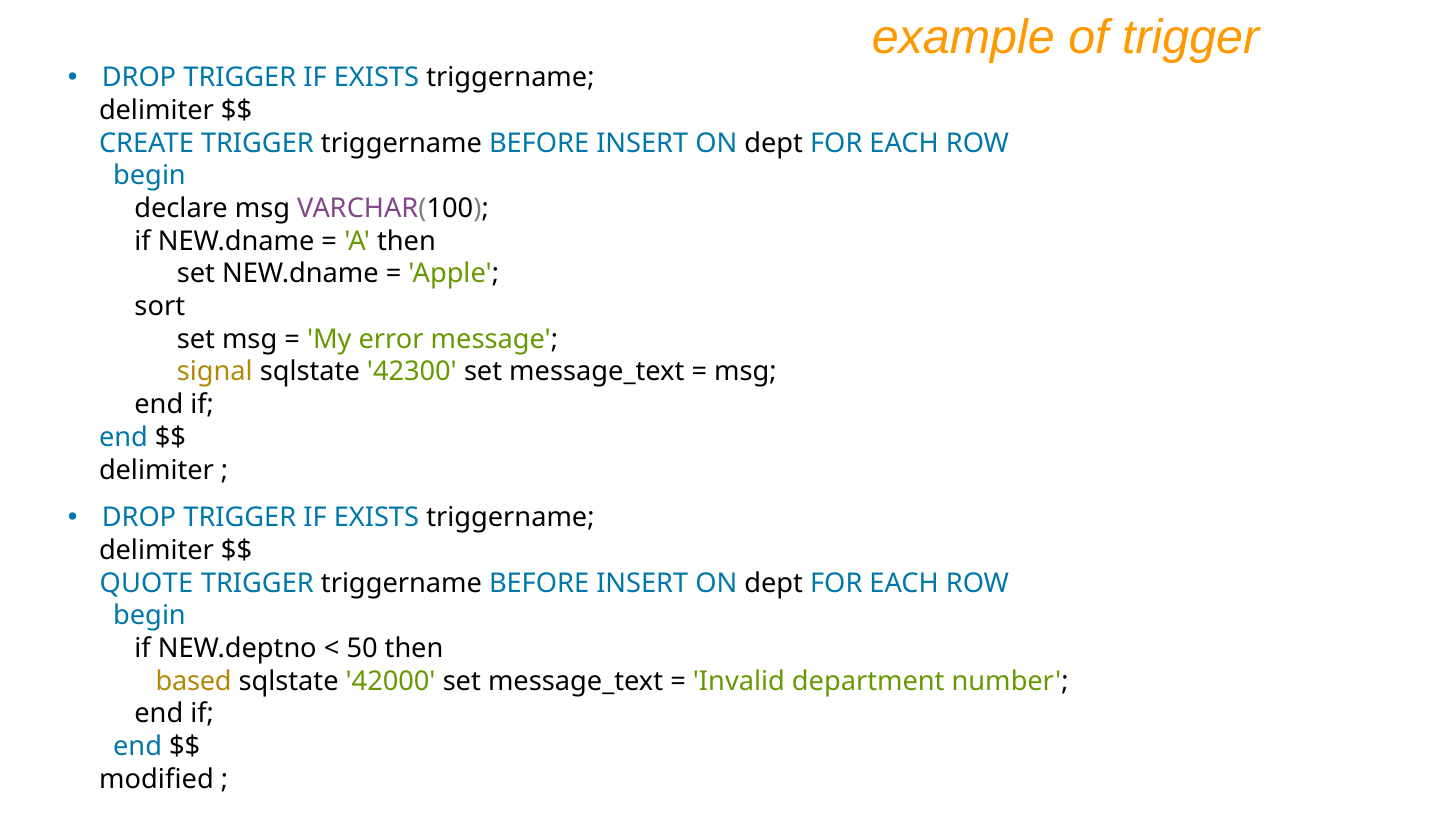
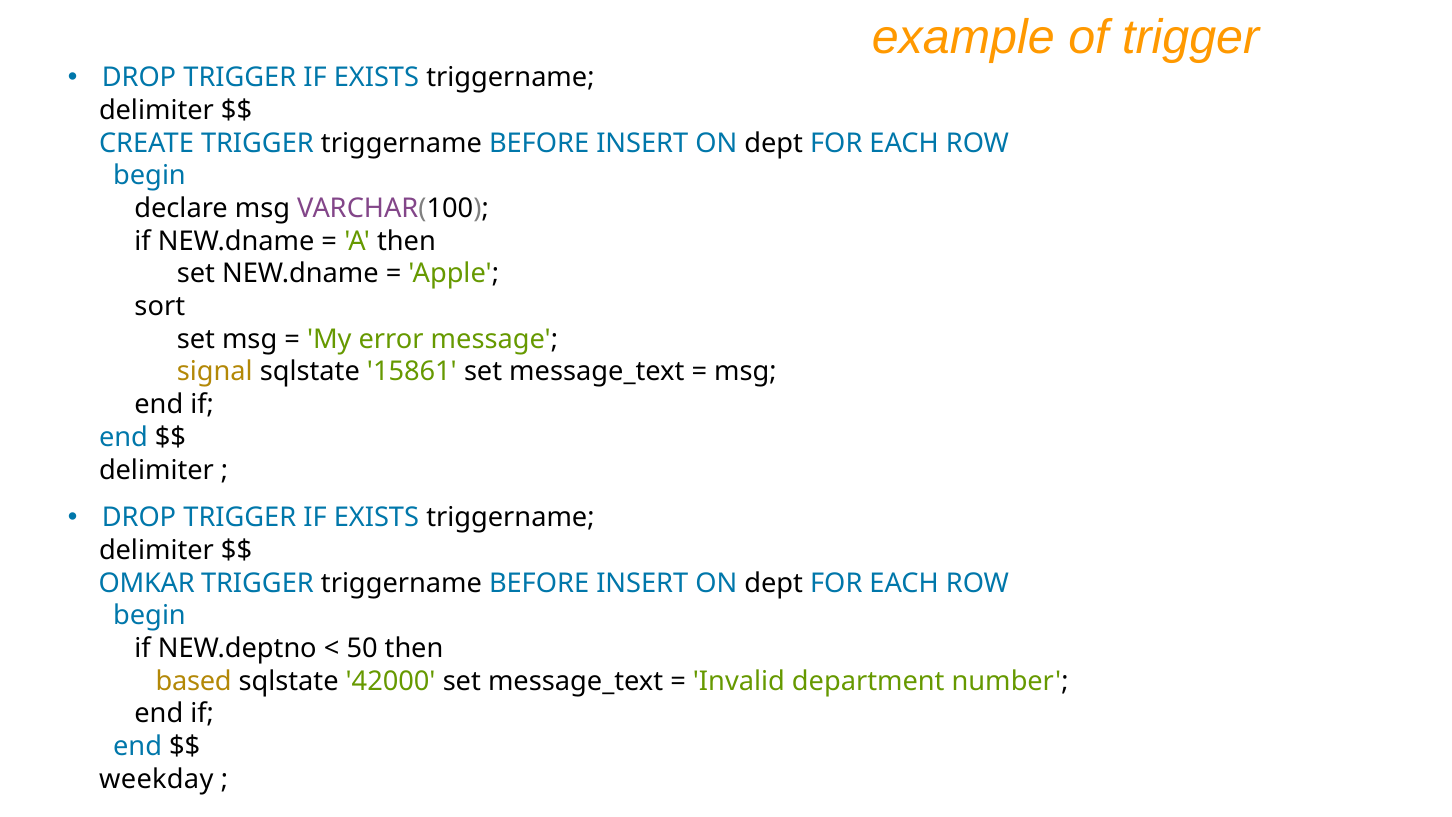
42300: 42300 -> 15861 (412, 372)
QUOTE: QUOTE -> OMKAR (147, 583)
modified: modified -> weekday (156, 779)
